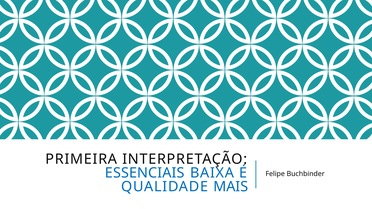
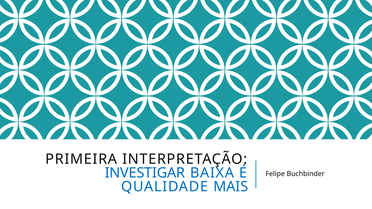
ESSENCIAIS: ESSENCIAIS -> INVESTIGAR (145, 173)
